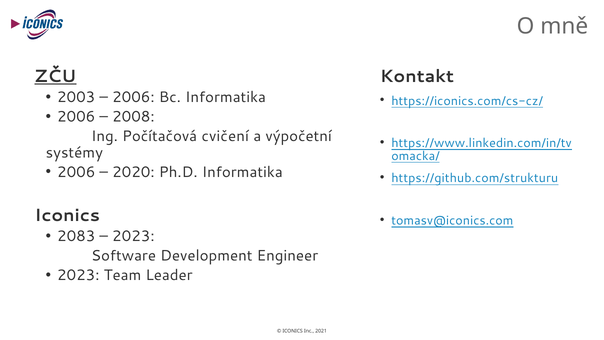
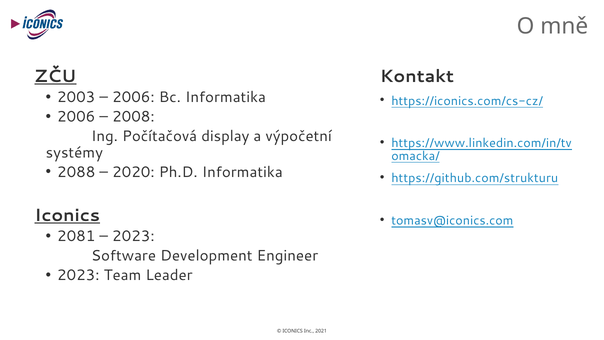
cvičení: cvičení -> display (225, 136)
2006: 2006 -> 2088 (76, 172)
Iconics underline: none -> present (67, 215)
2083: 2083 -> 2081 (76, 236)
